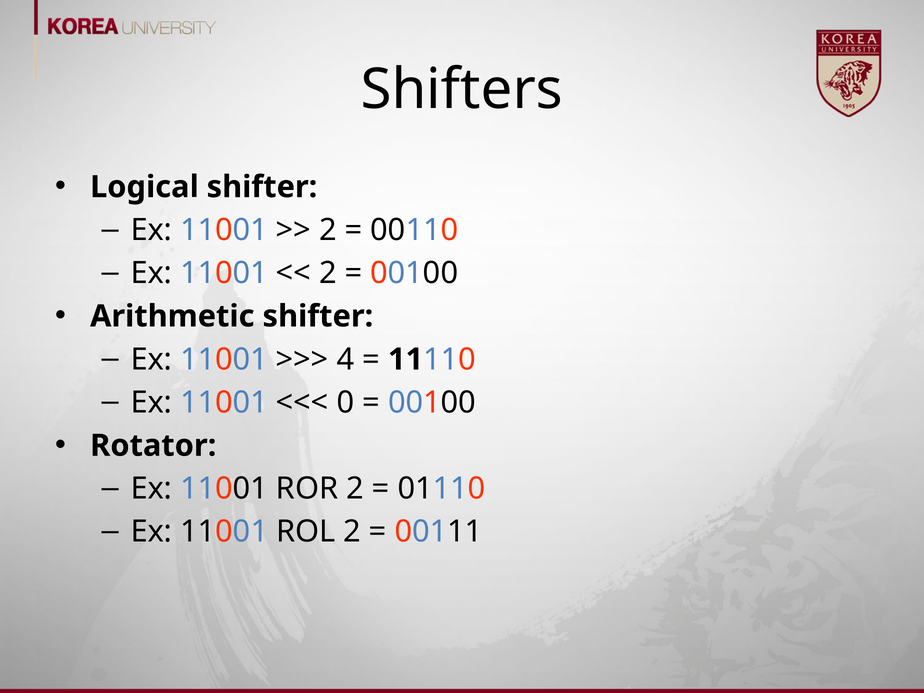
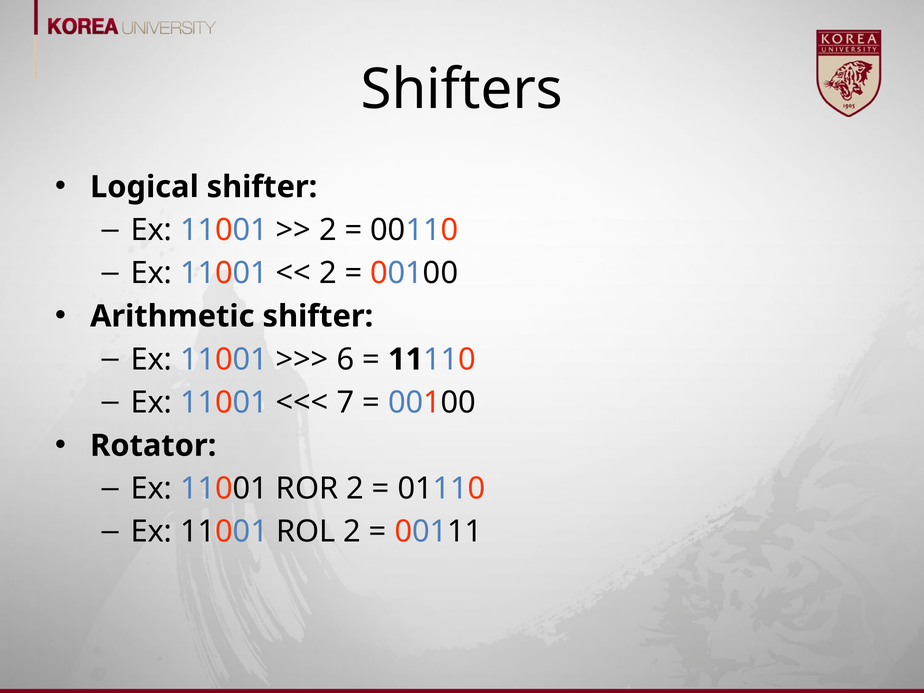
4: 4 -> 6 (346, 359)
0: 0 -> 7 (346, 403)
